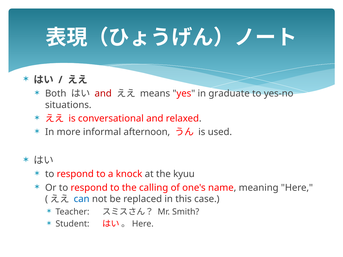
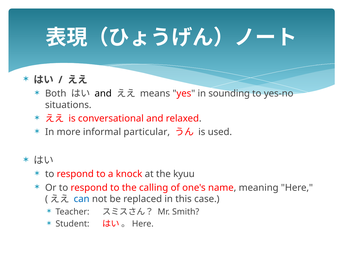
and colour: red -> black (103, 94)
graduate: graduate -> sounding (229, 94)
afternoon: afternoon -> particular (147, 132)
